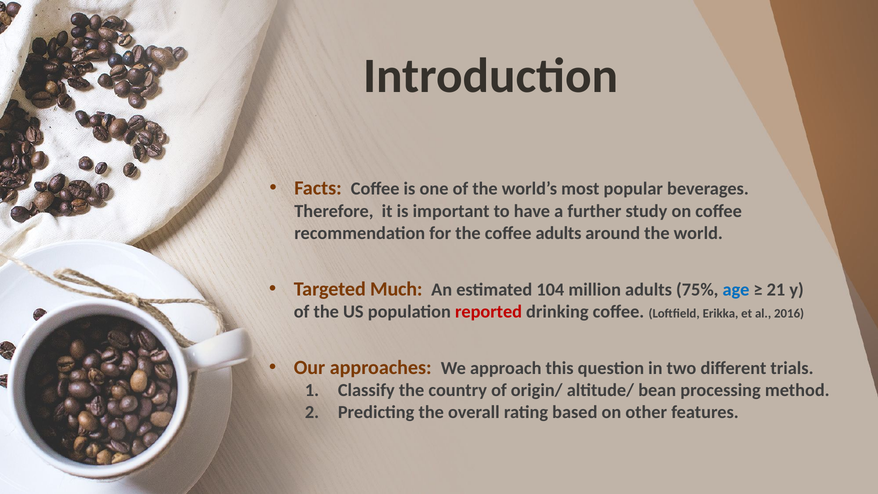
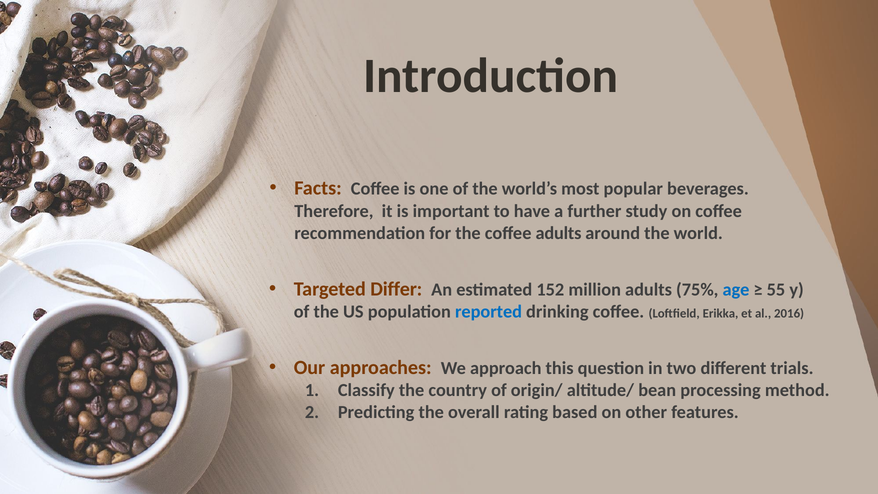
Much: Much -> Differ (396, 289)
104: 104 -> 152 (550, 290)
21: 21 -> 55 (776, 290)
reported colour: red -> blue (489, 312)
